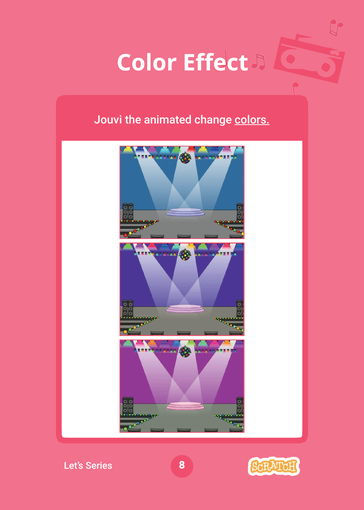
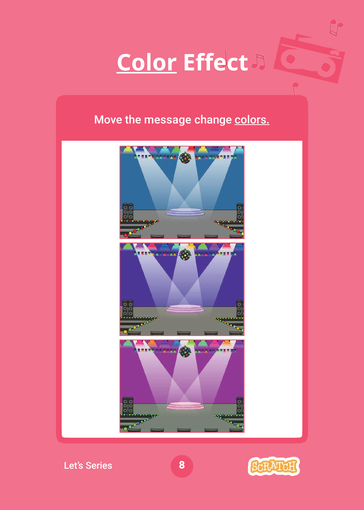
Color underline: none -> present (147, 63)
Jouvi: Jouvi -> Move (108, 120)
animated: animated -> message (168, 120)
